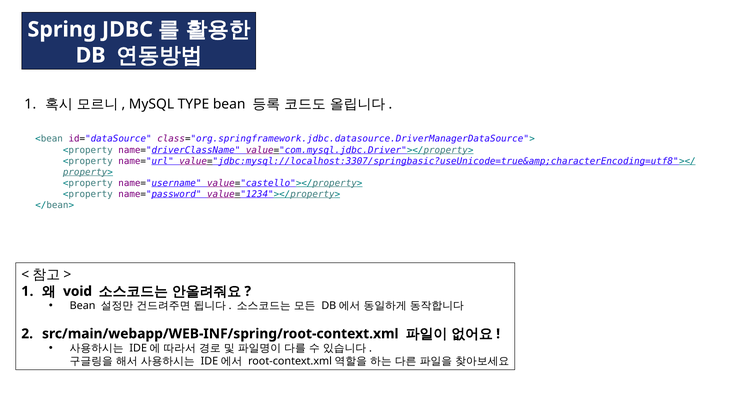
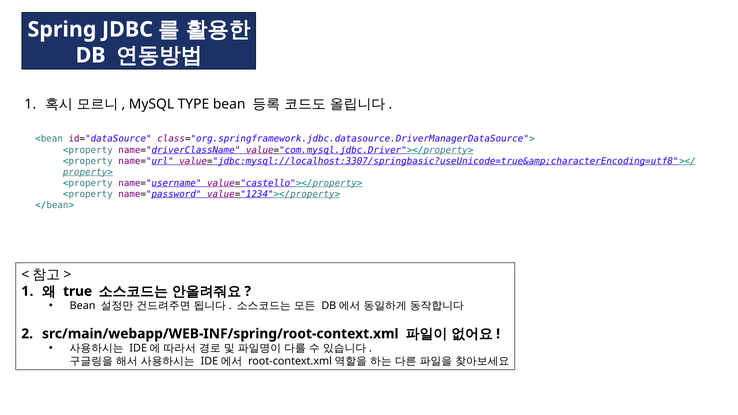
void: void -> true (78, 291)
